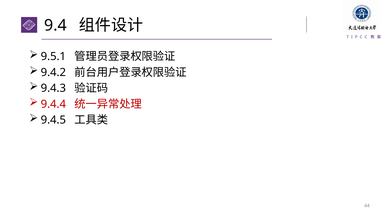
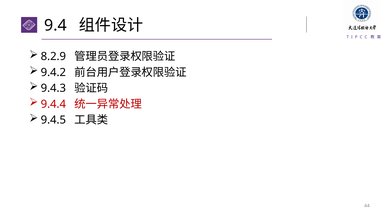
9.5.1: 9.5.1 -> 8.2.9 (53, 57)
